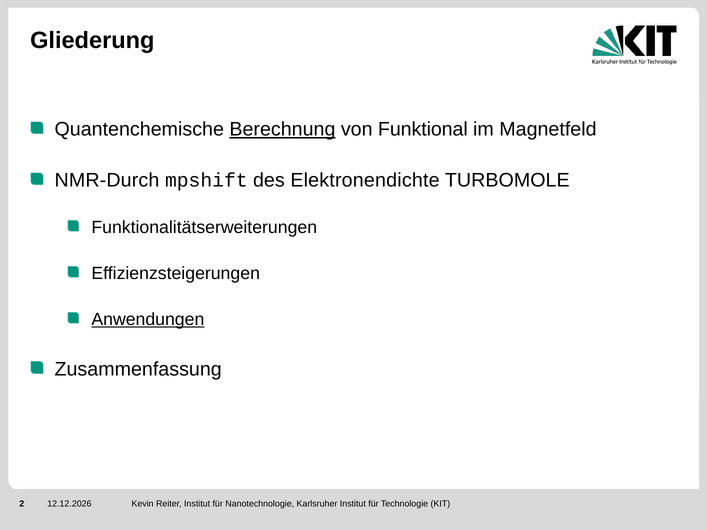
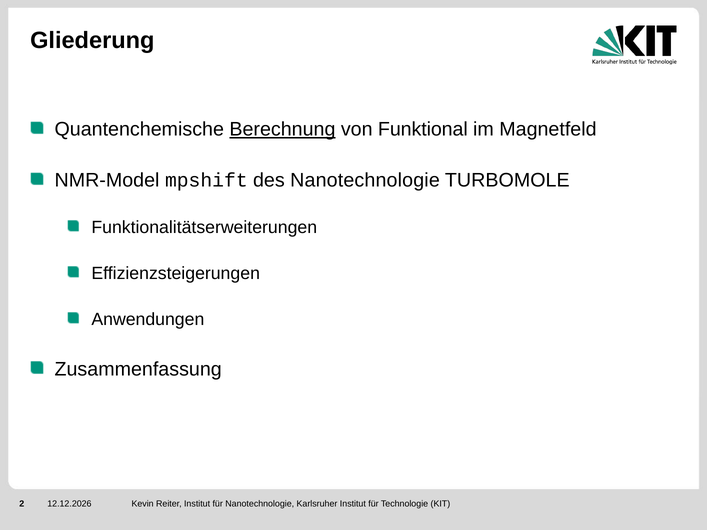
NMR-Durch: NMR-Durch -> NMR-Model (107, 180)
des Elektronendichte: Elektronendichte -> Nanotechnologie (365, 180)
Anwendungen underline: present -> none (148, 319)
